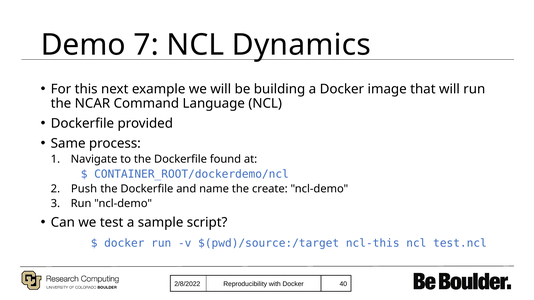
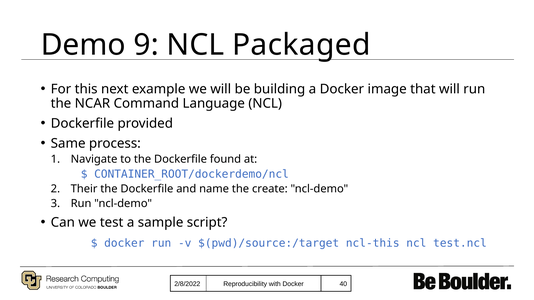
7: 7 -> 9 (146, 45)
Dynamics: Dynamics -> Packaged (301, 45)
Push: Push -> Their (84, 189)
